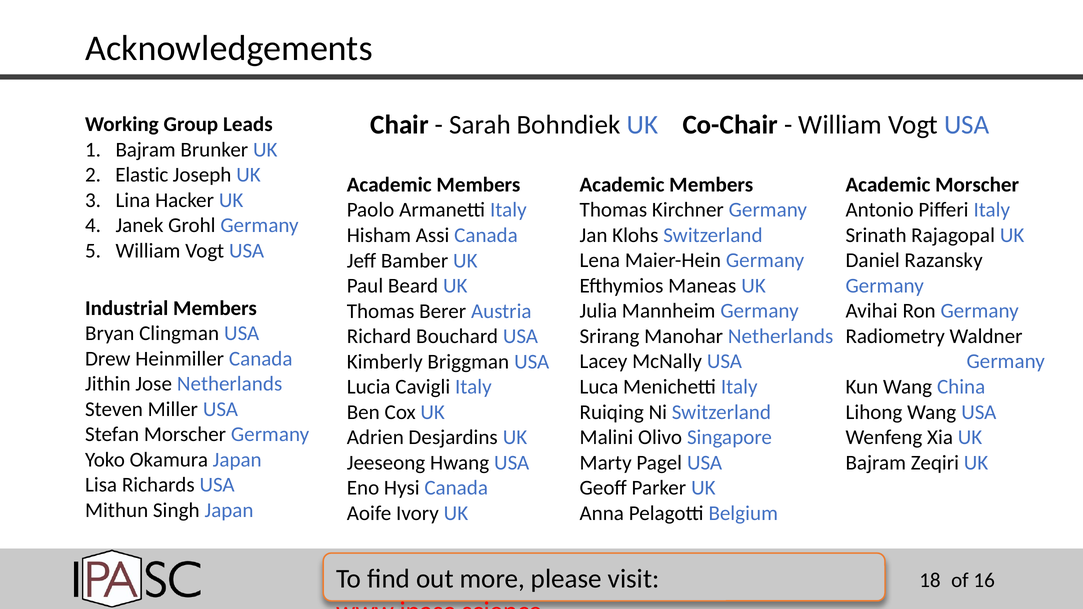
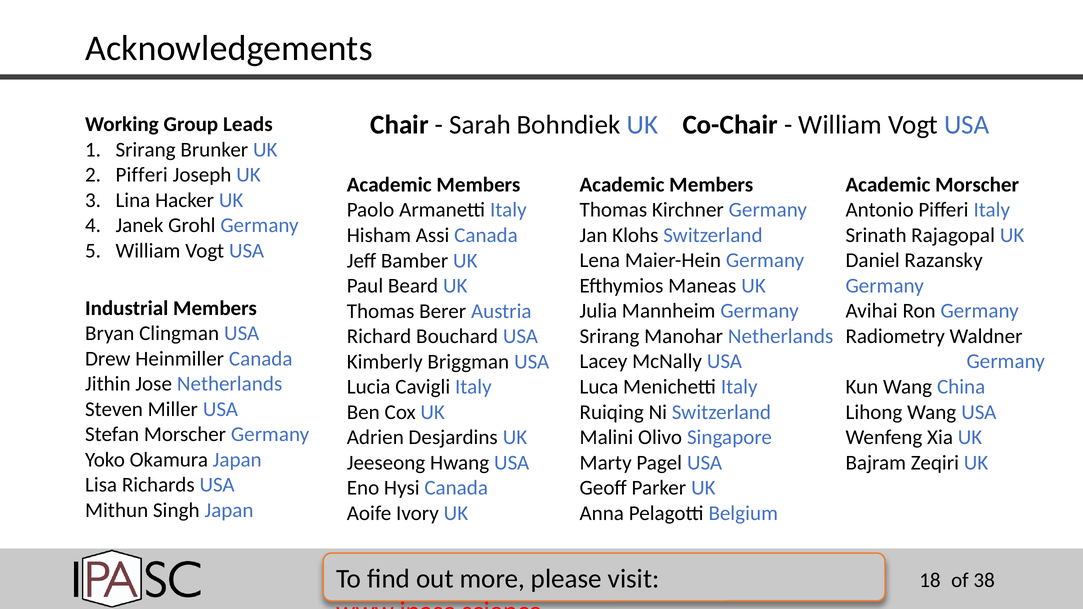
Bajram: Bajram -> Srirang (146, 150)
Elastic: Elastic -> Pifferi (142, 175)
16: 16 -> 38 (984, 581)
